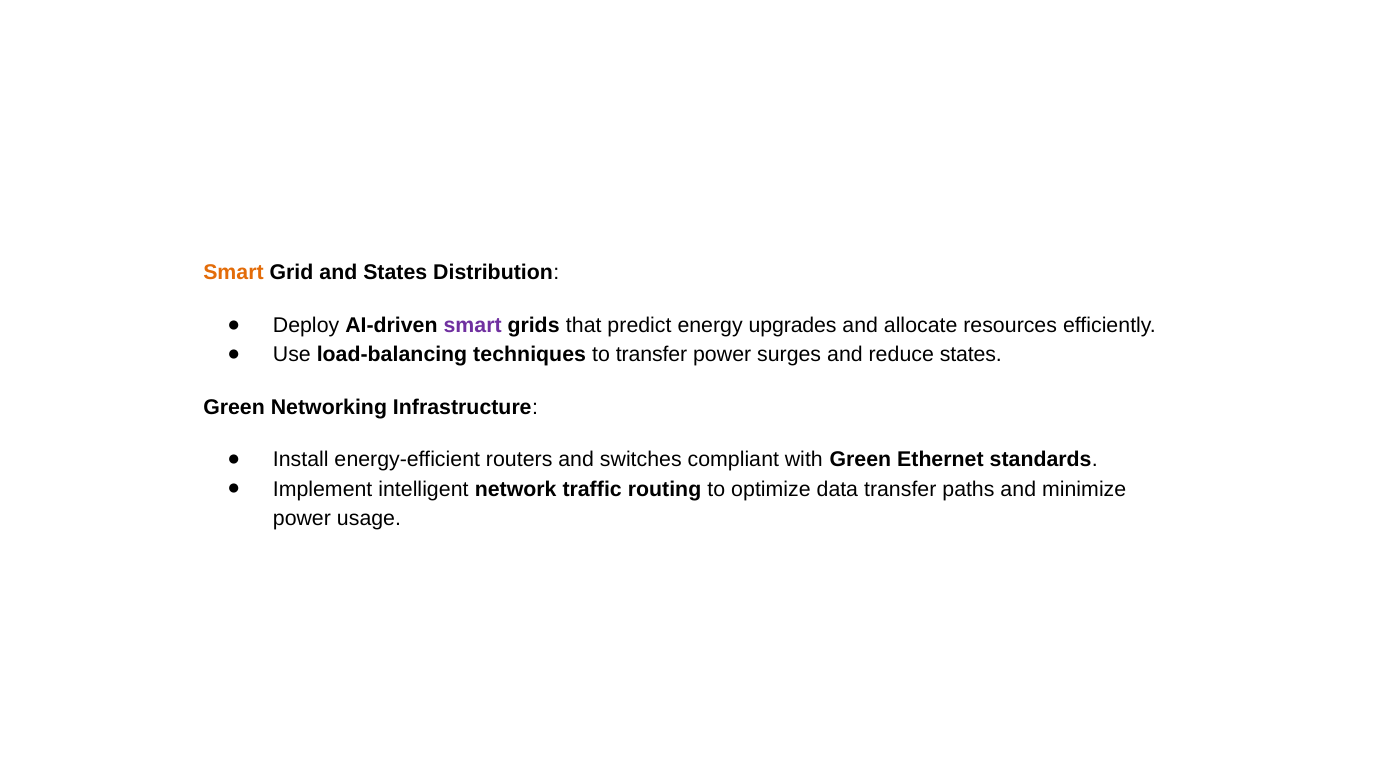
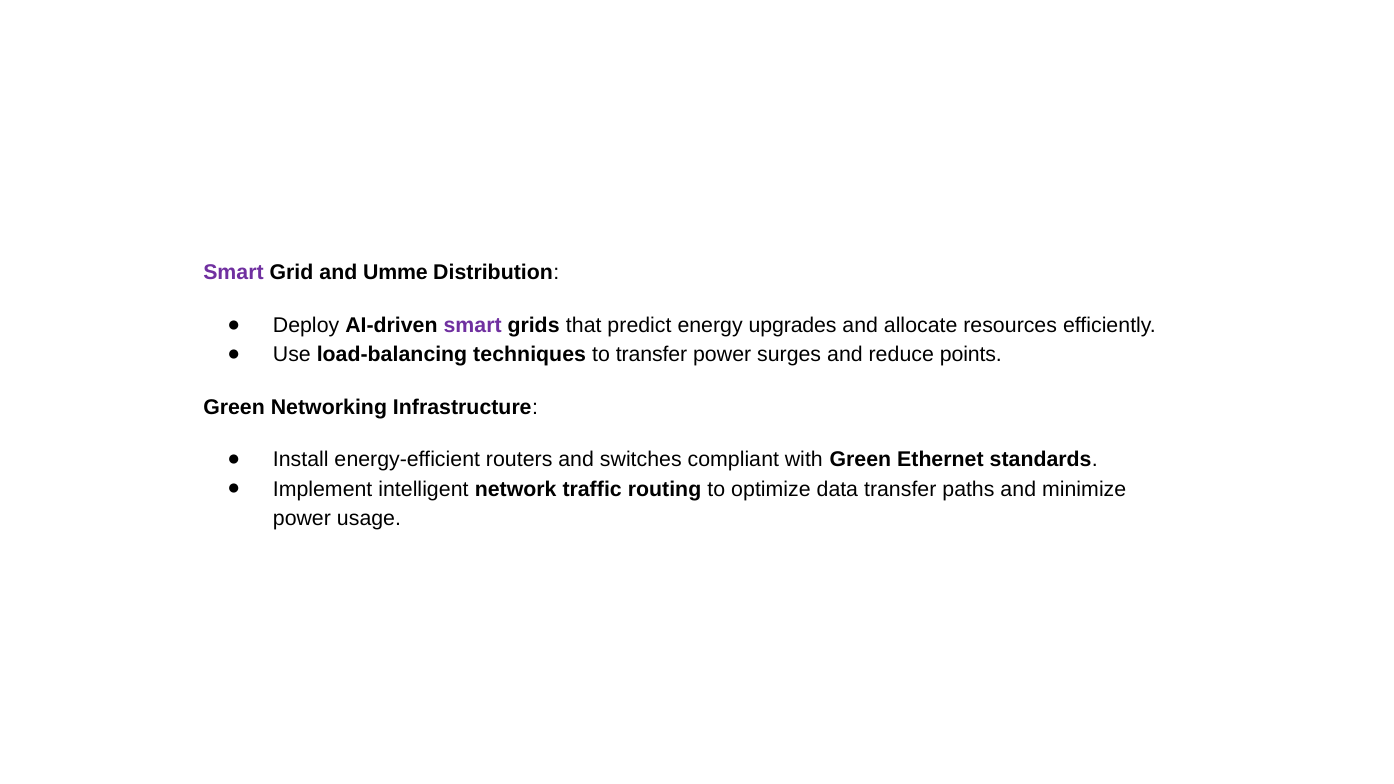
Smart colour: orange -> purple (234, 273)
and States: States -> Umme (395, 273)
reduce states: states -> points (971, 355)
